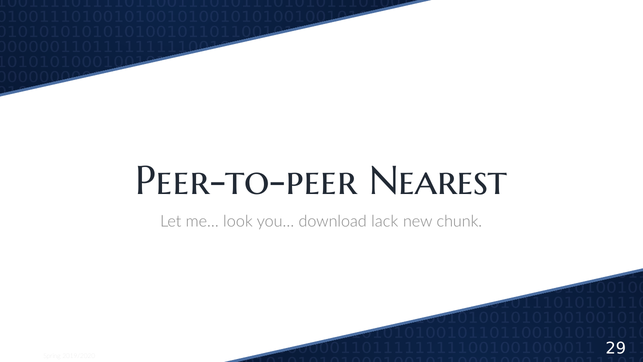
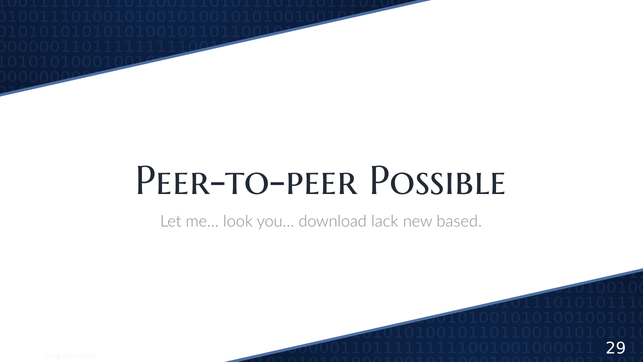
Nearest: Nearest -> Possible (438, 181)
chunk: chunk -> based (459, 221)
